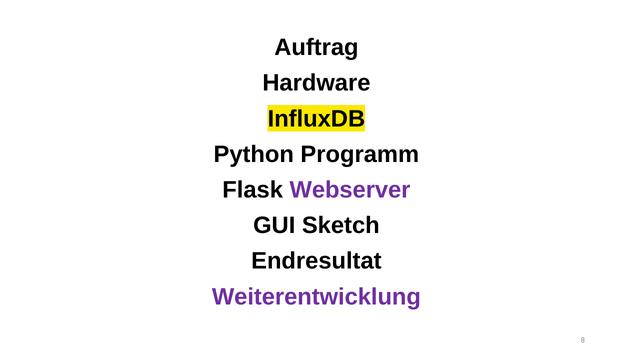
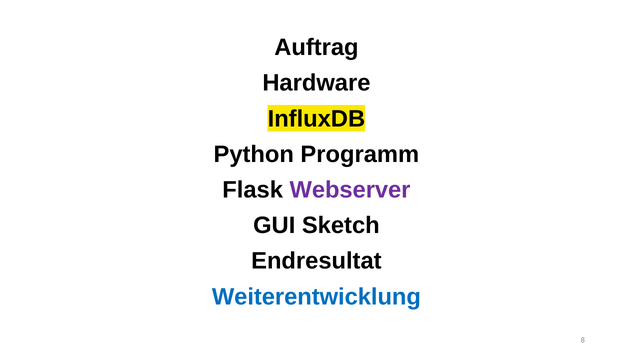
Weiterentwicklung colour: purple -> blue (316, 297)
